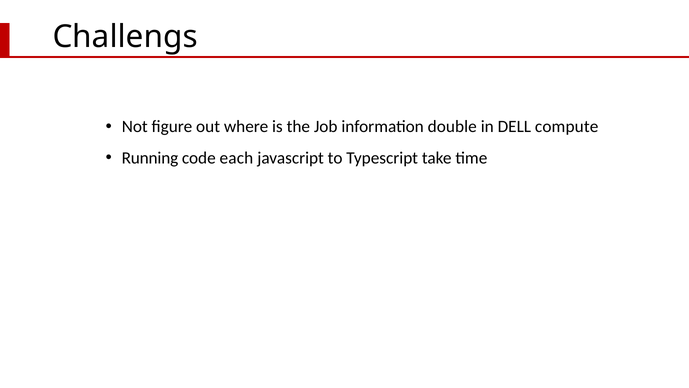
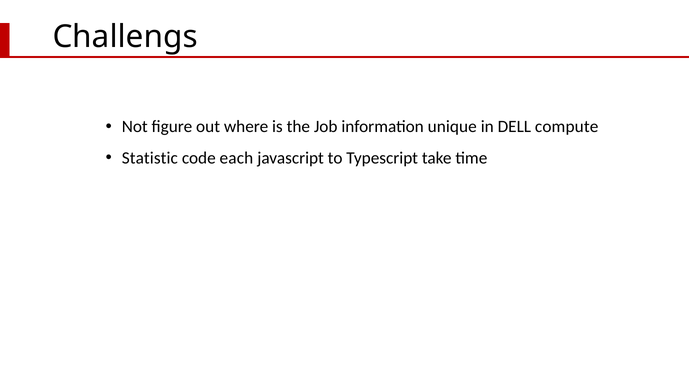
double: double -> unique (452, 127)
Running: Running -> Statistic (150, 158)
